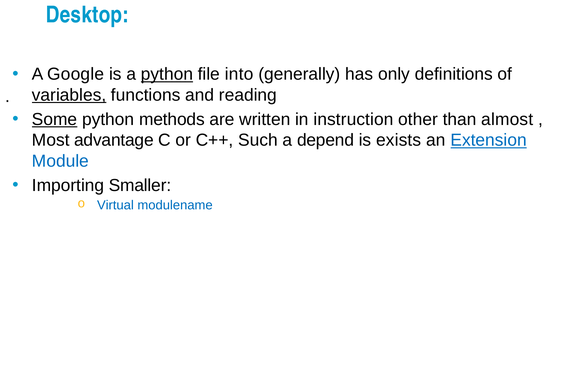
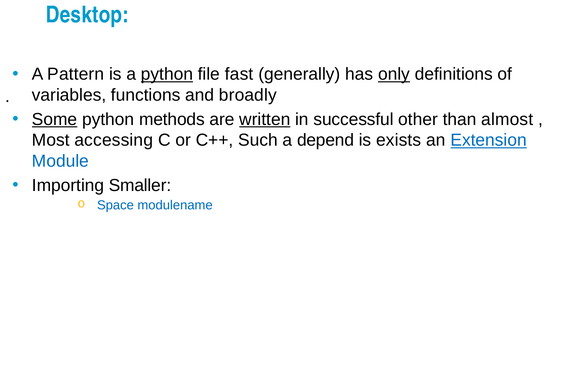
Google: Google -> Pattern (76, 74)
into: into -> fast (239, 74)
only underline: none -> present (394, 74)
variables underline: present -> none (69, 95)
reading: reading -> broadly (248, 95)
written underline: none -> present (265, 119)
instruction: instruction -> successful (354, 119)
advantage: advantage -> accessing (114, 140)
Virtual: Virtual -> Space (115, 205)
